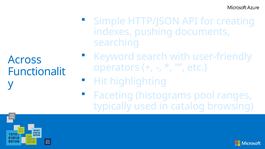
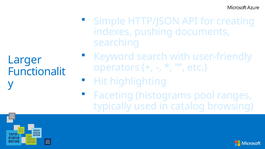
Across: Across -> Larger (25, 60)
